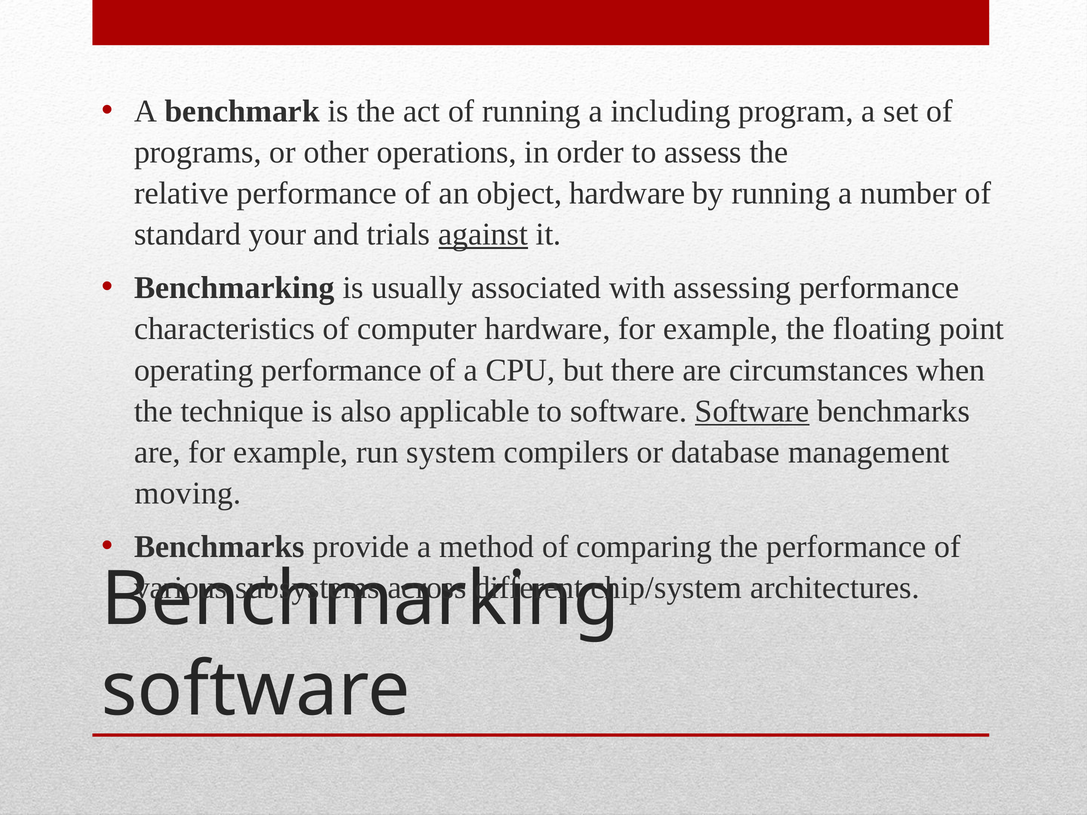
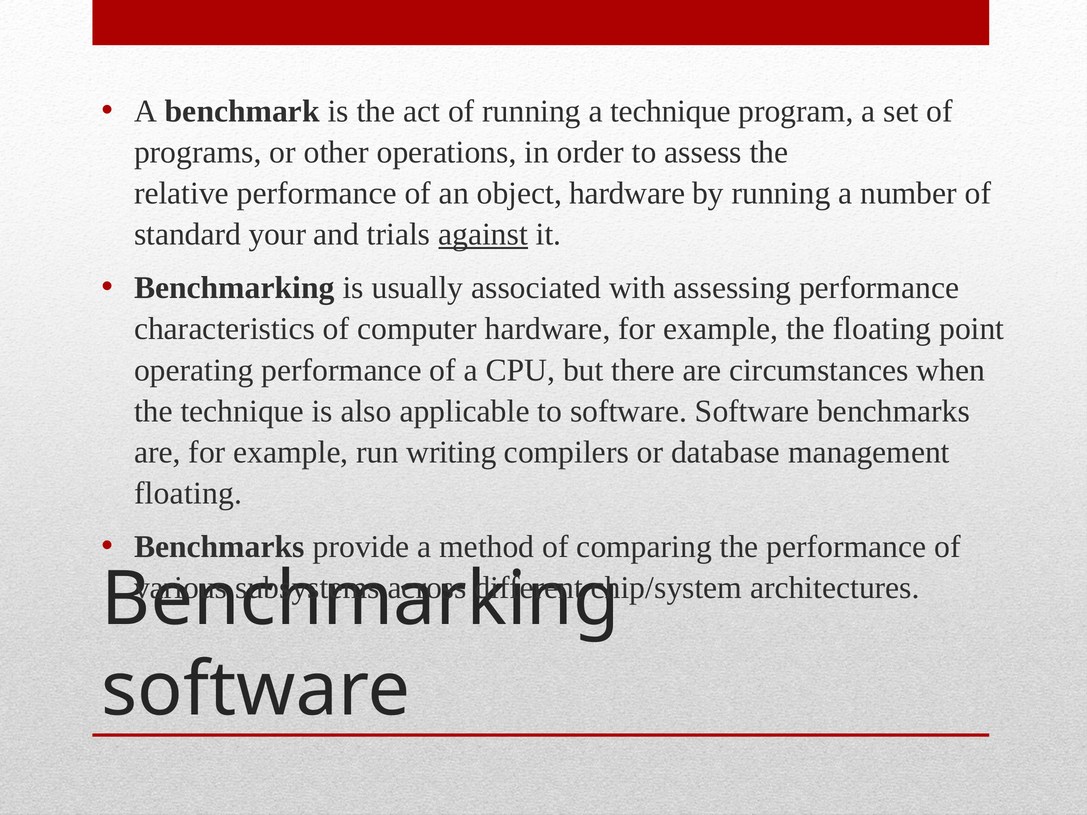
a including: including -> technique (671, 111)
Software underline: present -> none (752, 411)
system: system -> writing (451, 452)
moving: moving -> floating (188, 493)
